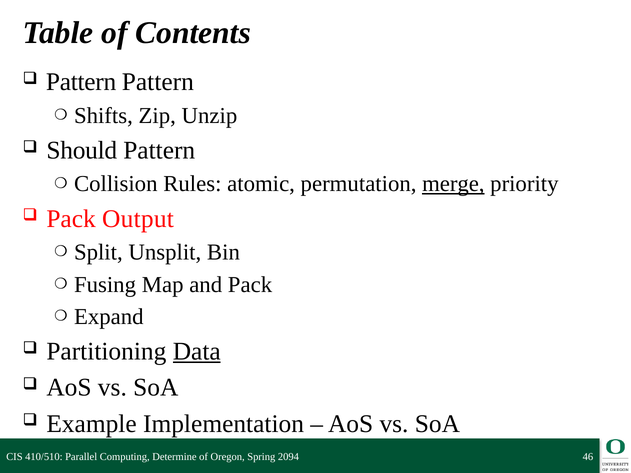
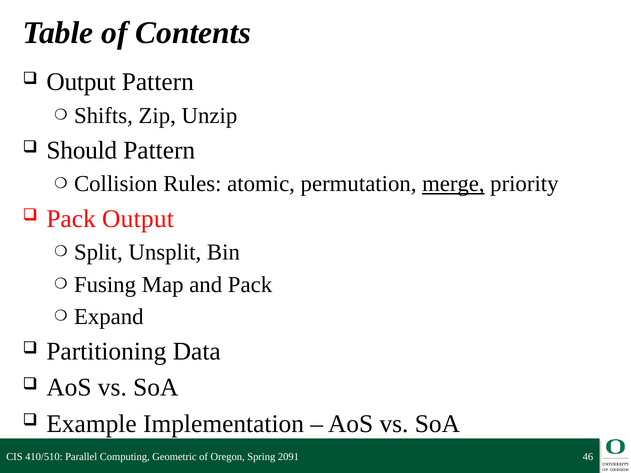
Pattern: Pattern -> Output (81, 82)
Data underline: present -> none (197, 352)
Determine: Determine -> Geometric (174, 457)
2094: 2094 -> 2091 (288, 457)
